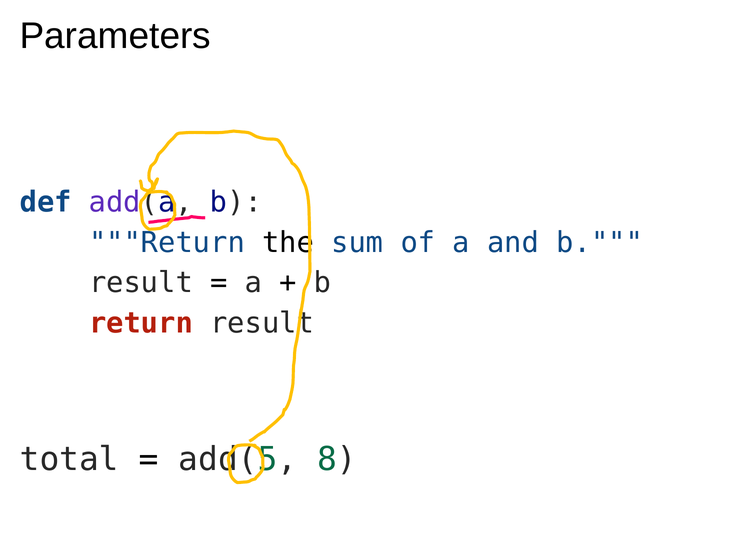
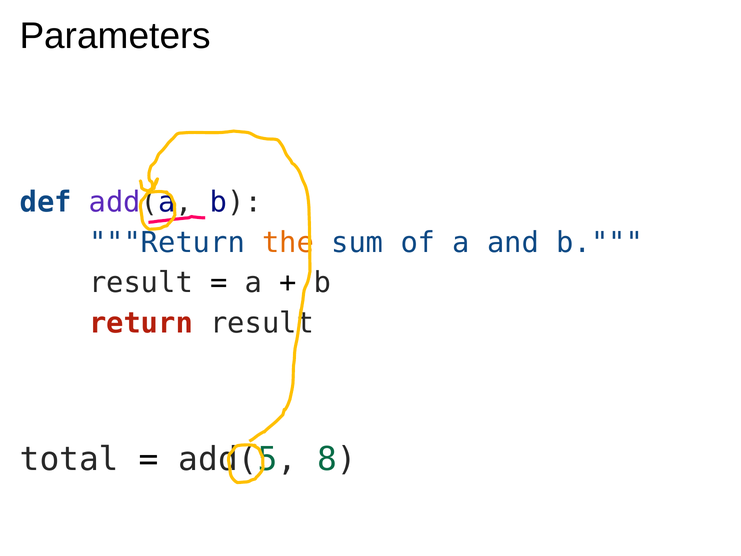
the colour: black -> orange (288, 242)
